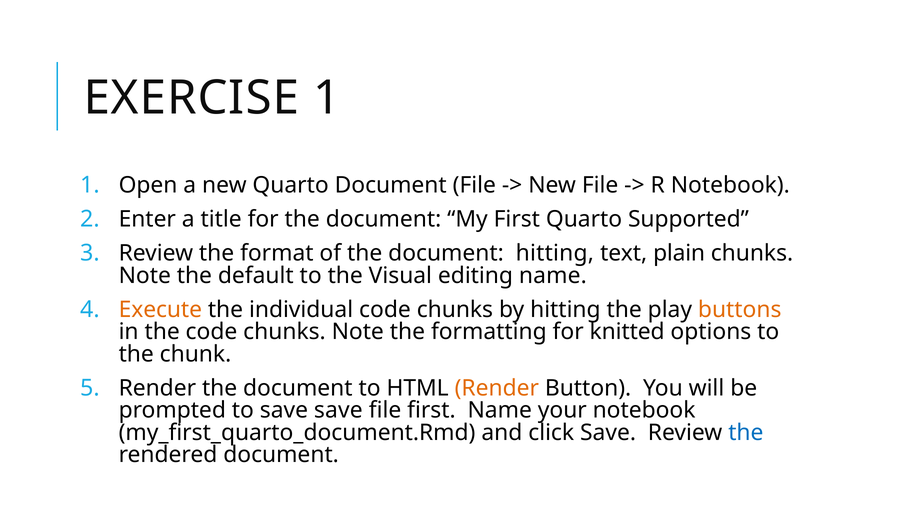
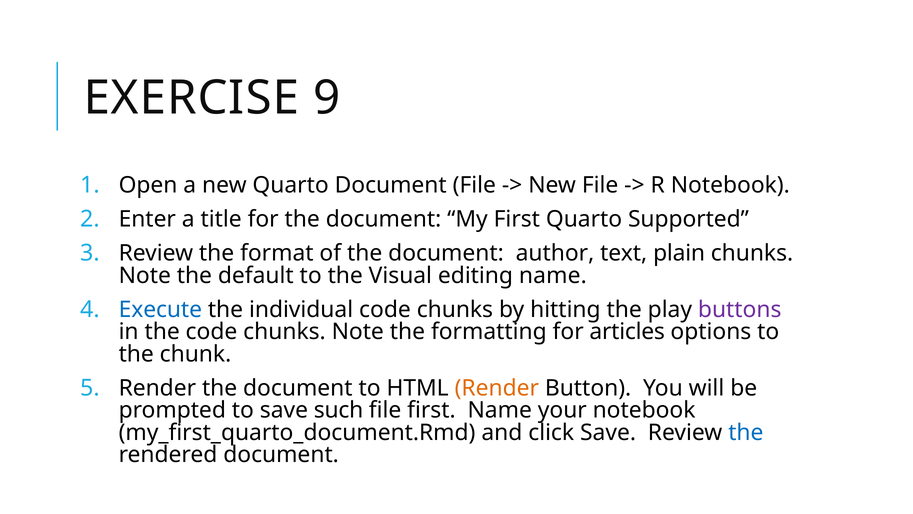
EXERCISE 1: 1 -> 9 (327, 98)
document hitting: hitting -> author (555, 253)
Execute colour: orange -> blue (160, 309)
buttons colour: orange -> purple (740, 309)
knitted: knitted -> articles (627, 332)
save save: save -> such (339, 410)
